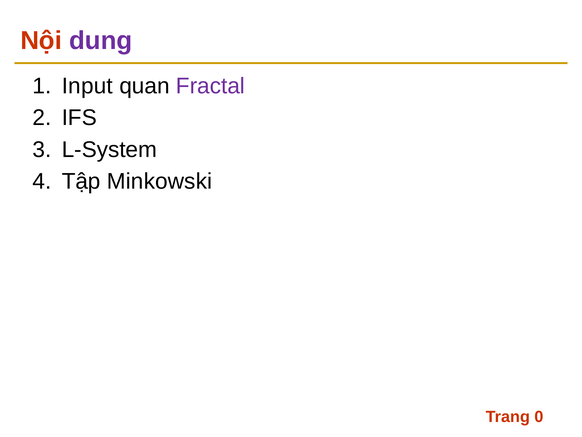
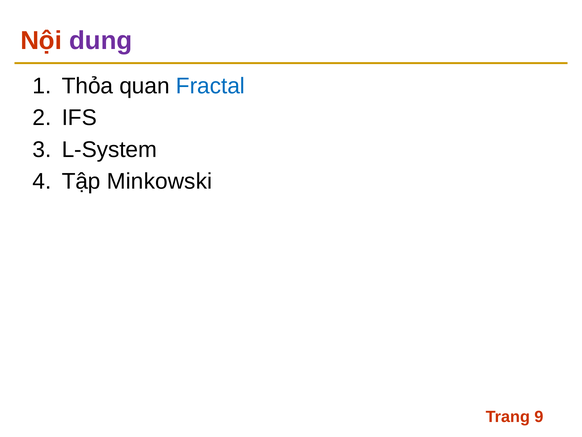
Input: Input -> Thỏa (87, 86)
Fractal colour: purple -> blue (210, 86)
0: 0 -> 9 (539, 416)
